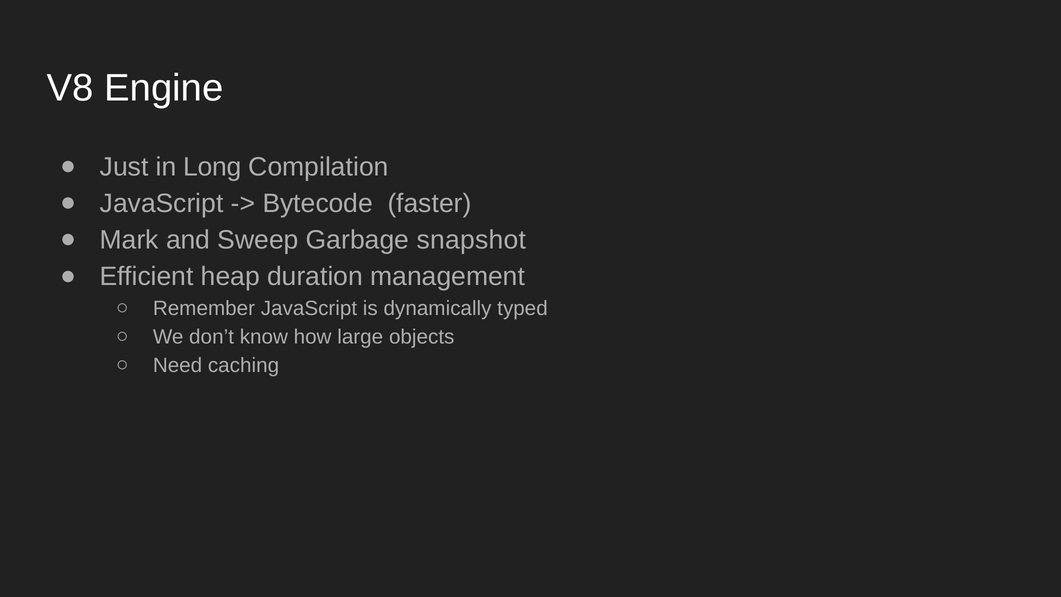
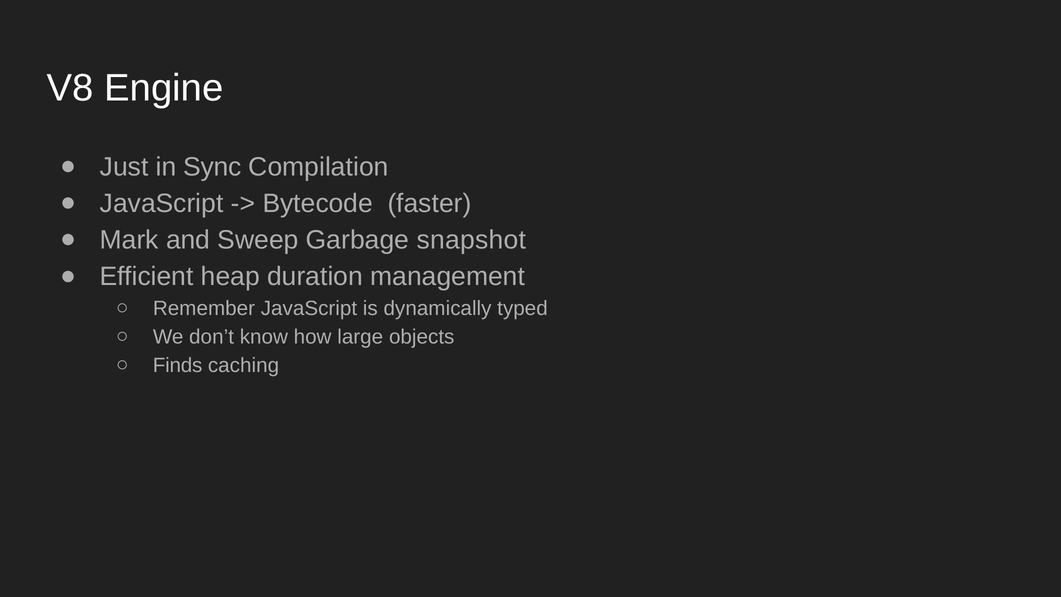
Long: Long -> Sync (212, 167)
Need: Need -> Finds (178, 365)
